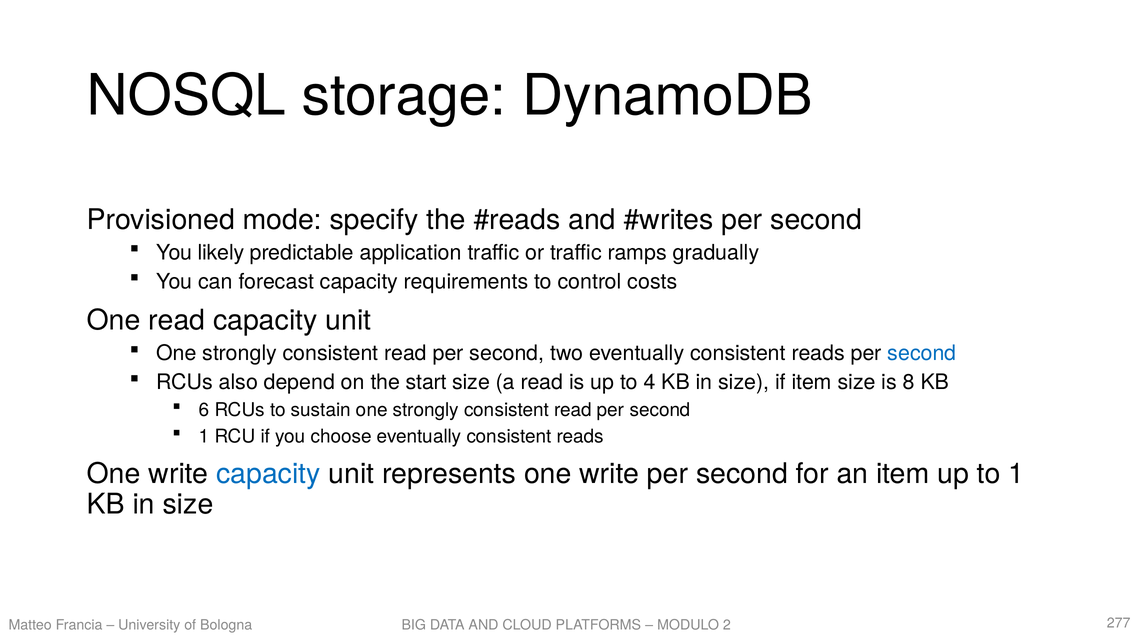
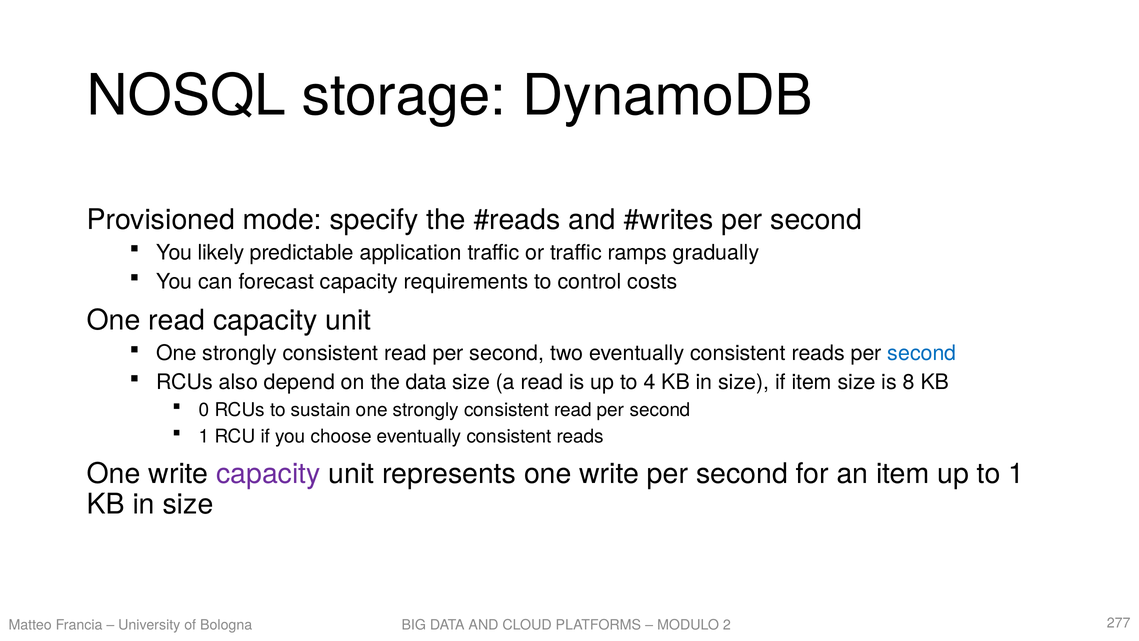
the start: start -> data (426, 382)
6: 6 -> 0 (204, 410)
capacity colour: blue -> purple (268, 474)
